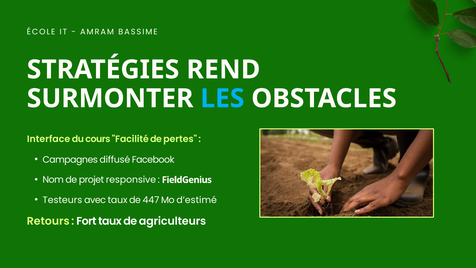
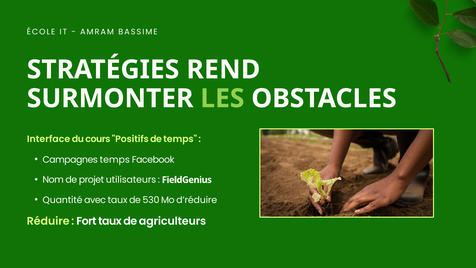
LES colour: light blue -> light green (222, 98)
Facilité: Facilité -> Positifs (130, 139)
de pertes: pertes -> temps (180, 139)
Campagnes diffusé: diffusé -> temps (115, 160)
responsive: responsive -> utilisateurs (131, 180)
Testeurs: Testeurs -> Quantité (62, 200)
447: 447 -> 530 (151, 200)
d’estimé: d’estimé -> d’réduire (197, 200)
Retours: Retours -> Réduire (48, 221)
